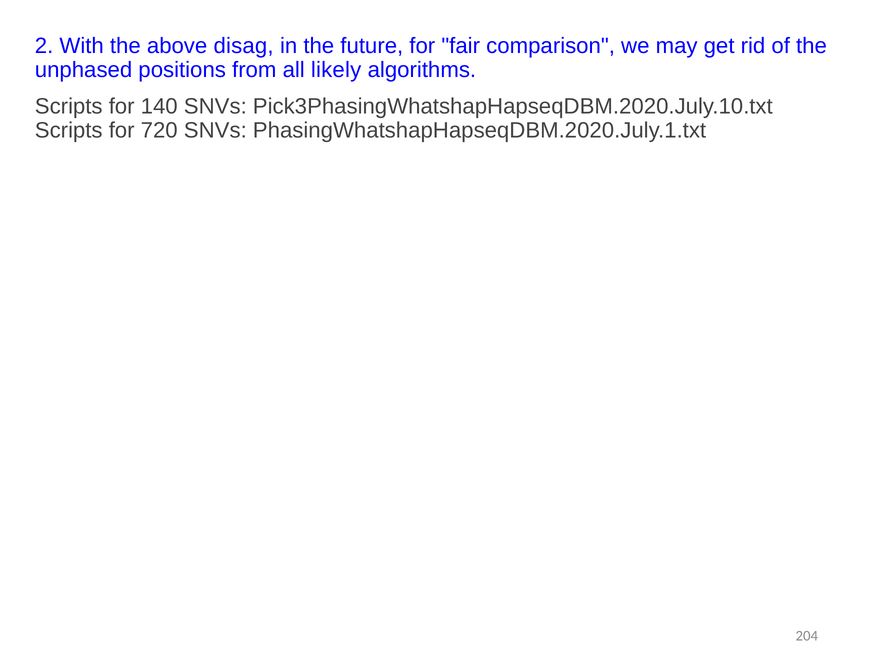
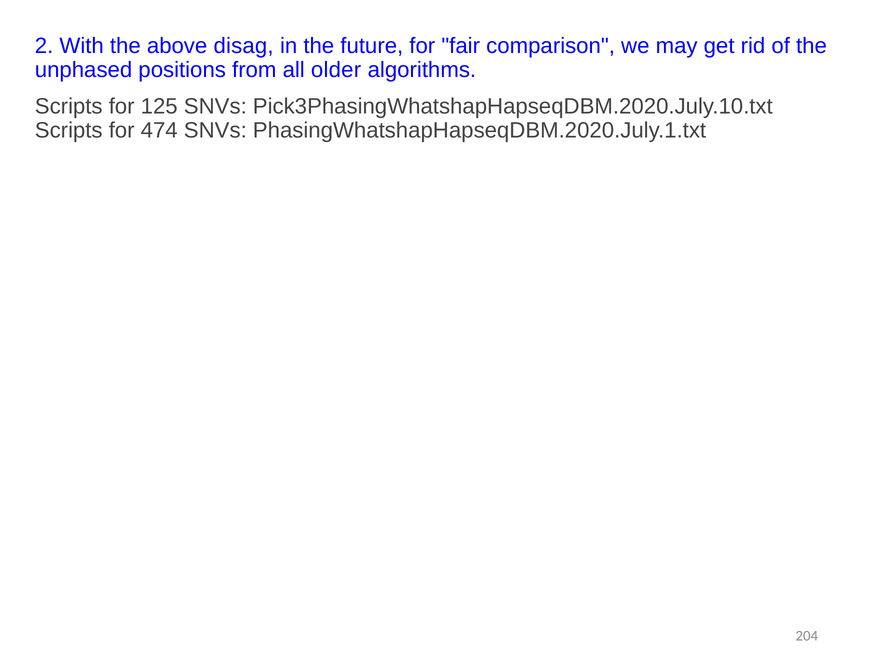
likely: likely -> older (336, 70)
140: 140 -> 125 (159, 106)
720: 720 -> 474 (159, 130)
